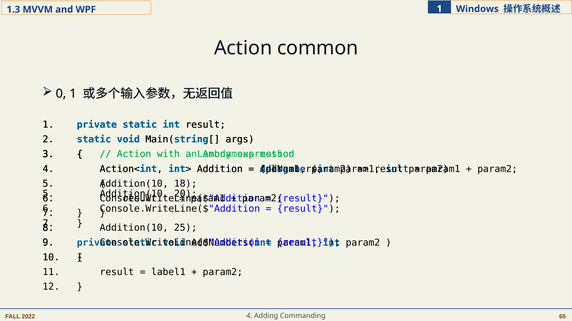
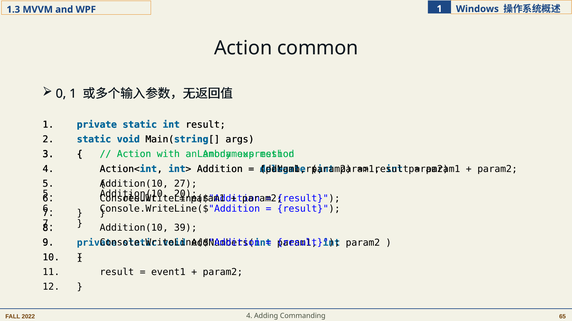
18: 18 -> 27 (186, 184)
25: 25 -> 39 (186, 228)
label1: label1 -> event1 (168, 273)
